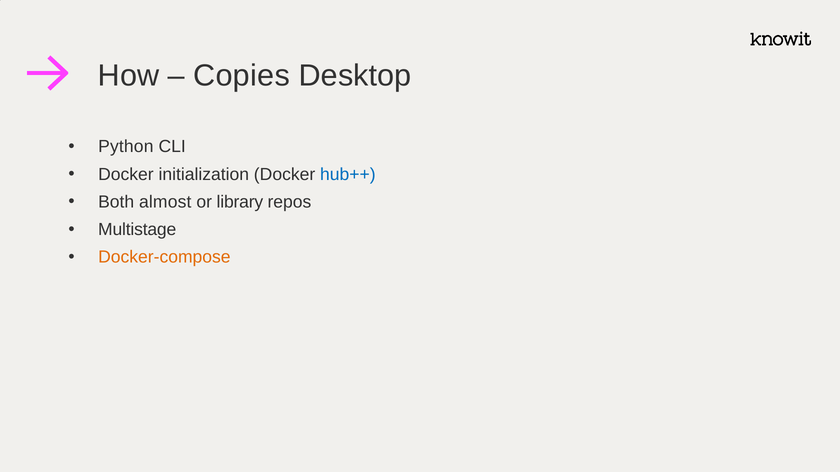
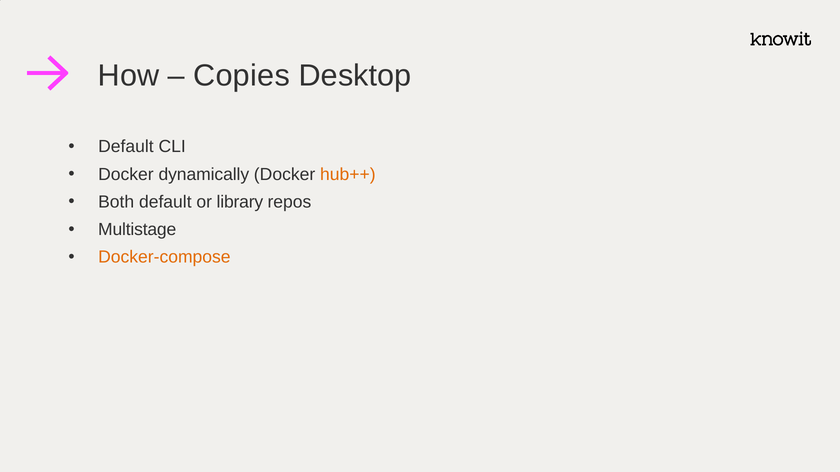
Python: Python -> Default (126, 147)
initialization: initialization -> dynamically (204, 174)
hub++ colour: blue -> orange (348, 174)
Both almost: almost -> default (165, 202)
